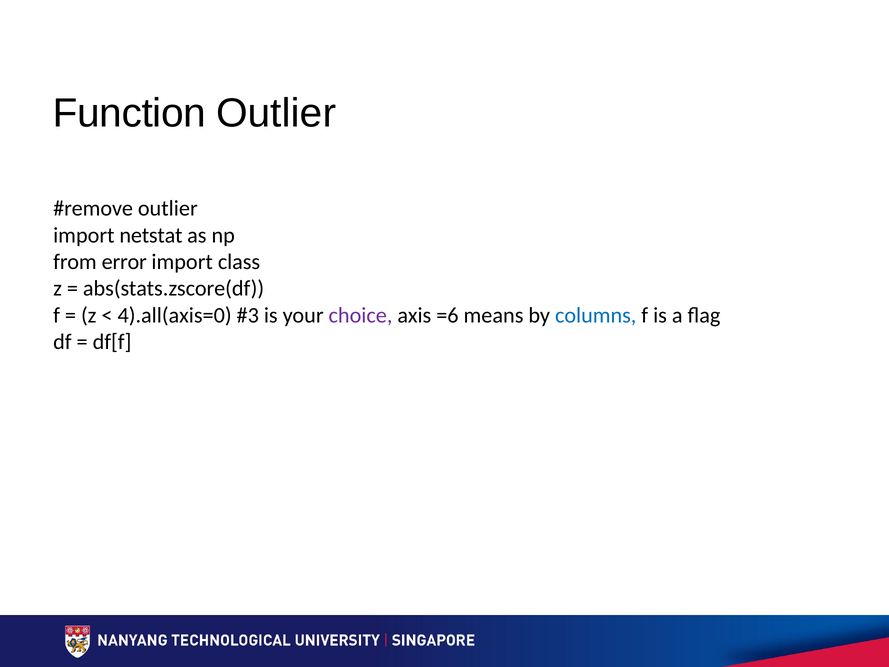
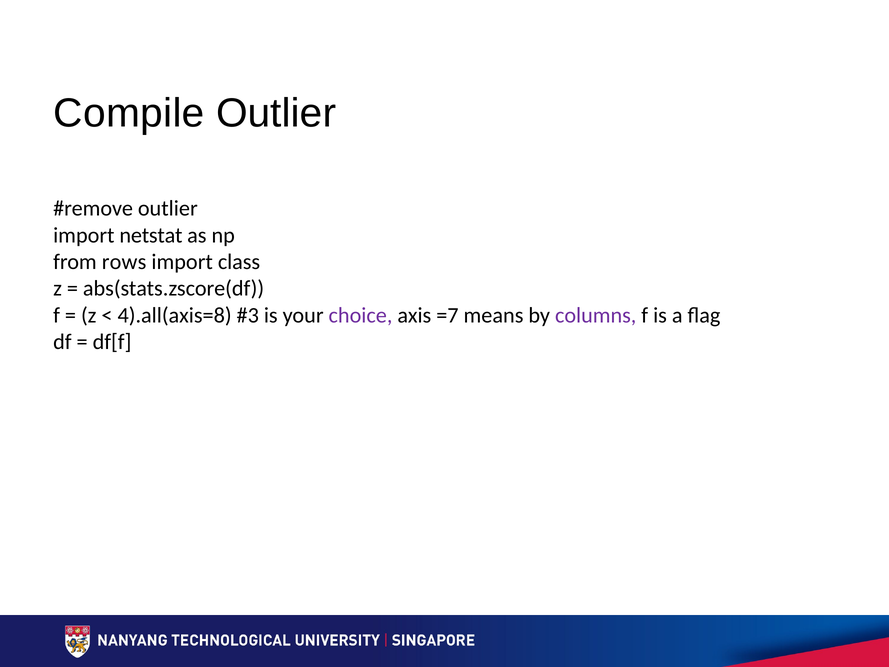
Function: Function -> Compile (129, 113)
error: error -> rows (124, 262)
4).all(axis=0: 4).all(axis=0 -> 4).all(axis=8 (175, 315)
=6: =6 -> =7 (447, 315)
columns colour: blue -> purple (596, 315)
